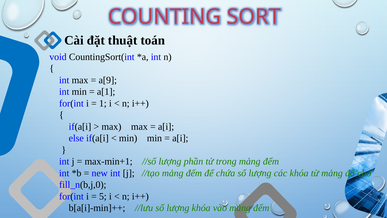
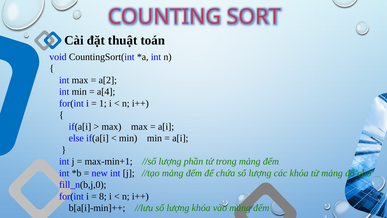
a[9: a[9 -> a[2 (108, 80)
a[1: a[1 -> a[4 (106, 92)
5: 5 -> 8 (103, 196)
